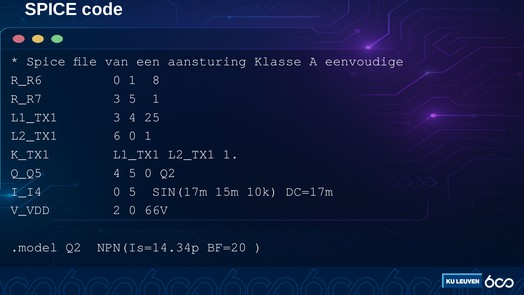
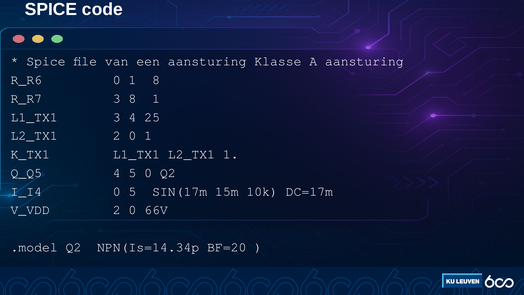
A eenvoudige: eenvoudige -> aansturing (364, 61)
3 5: 5 -> 8 (132, 98)
L2_TX1 6: 6 -> 2 (117, 135)
